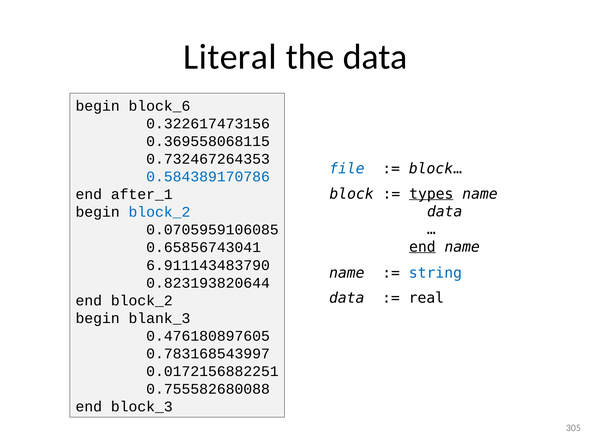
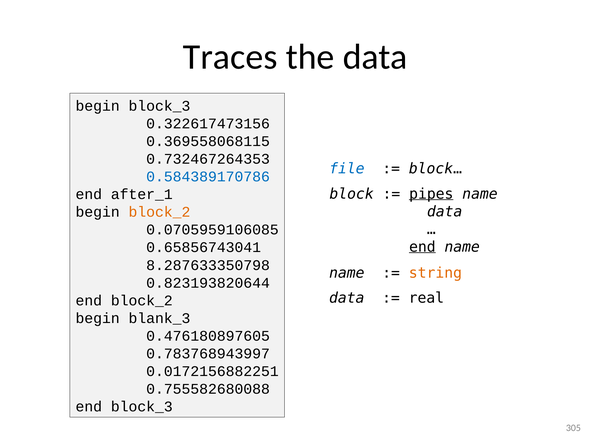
Literal: Literal -> Traces (230, 57)
begin block_6: block_6 -> block_3 (159, 106)
types: types -> pipes (431, 194)
block_2 colour: blue -> orange (159, 212)
6.911143483790: 6.911143483790 -> 8.287633350798 (208, 265)
string colour: blue -> orange (435, 273)
0.783168543997: 0.783168543997 -> 0.783768943997 (208, 353)
